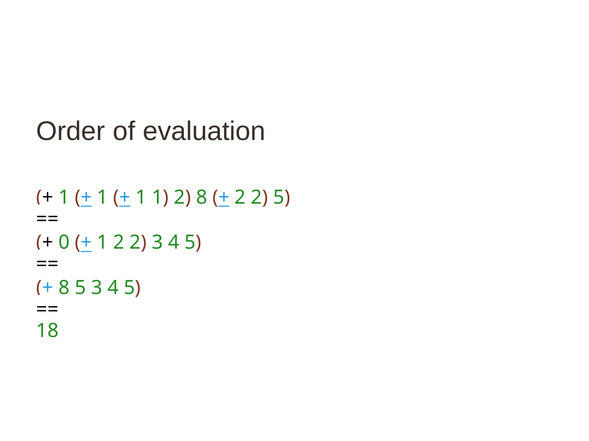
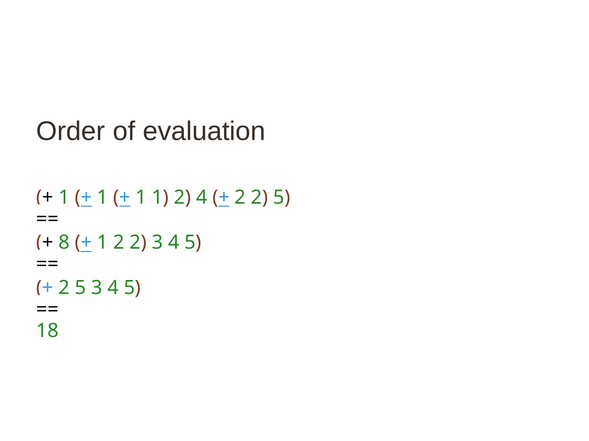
2 8: 8 -> 4 (202, 198)
0: 0 -> 8 (64, 243)
8: 8 -> 2 (64, 288)
